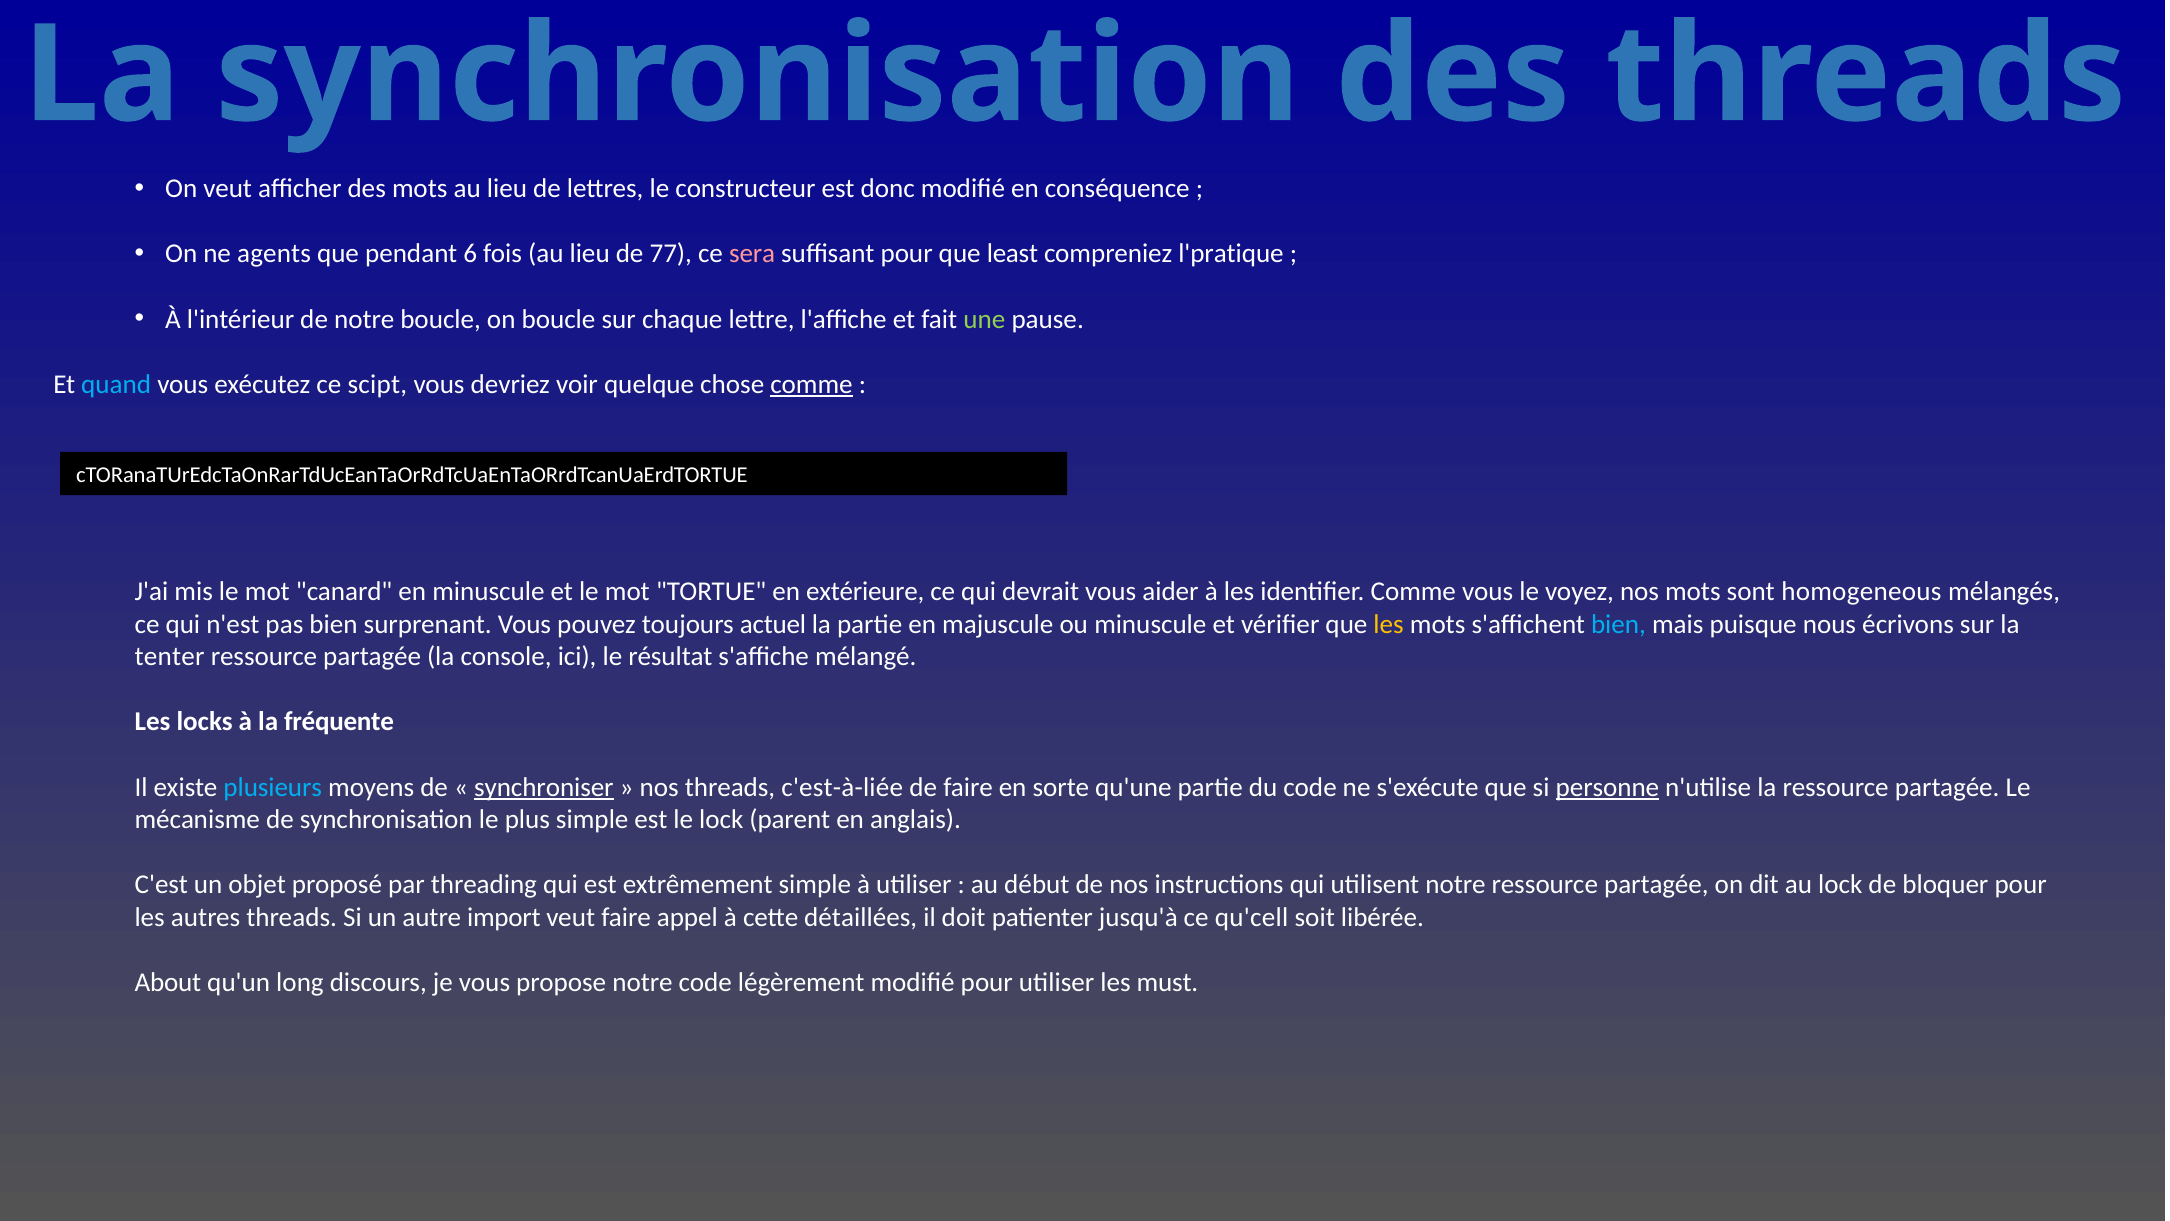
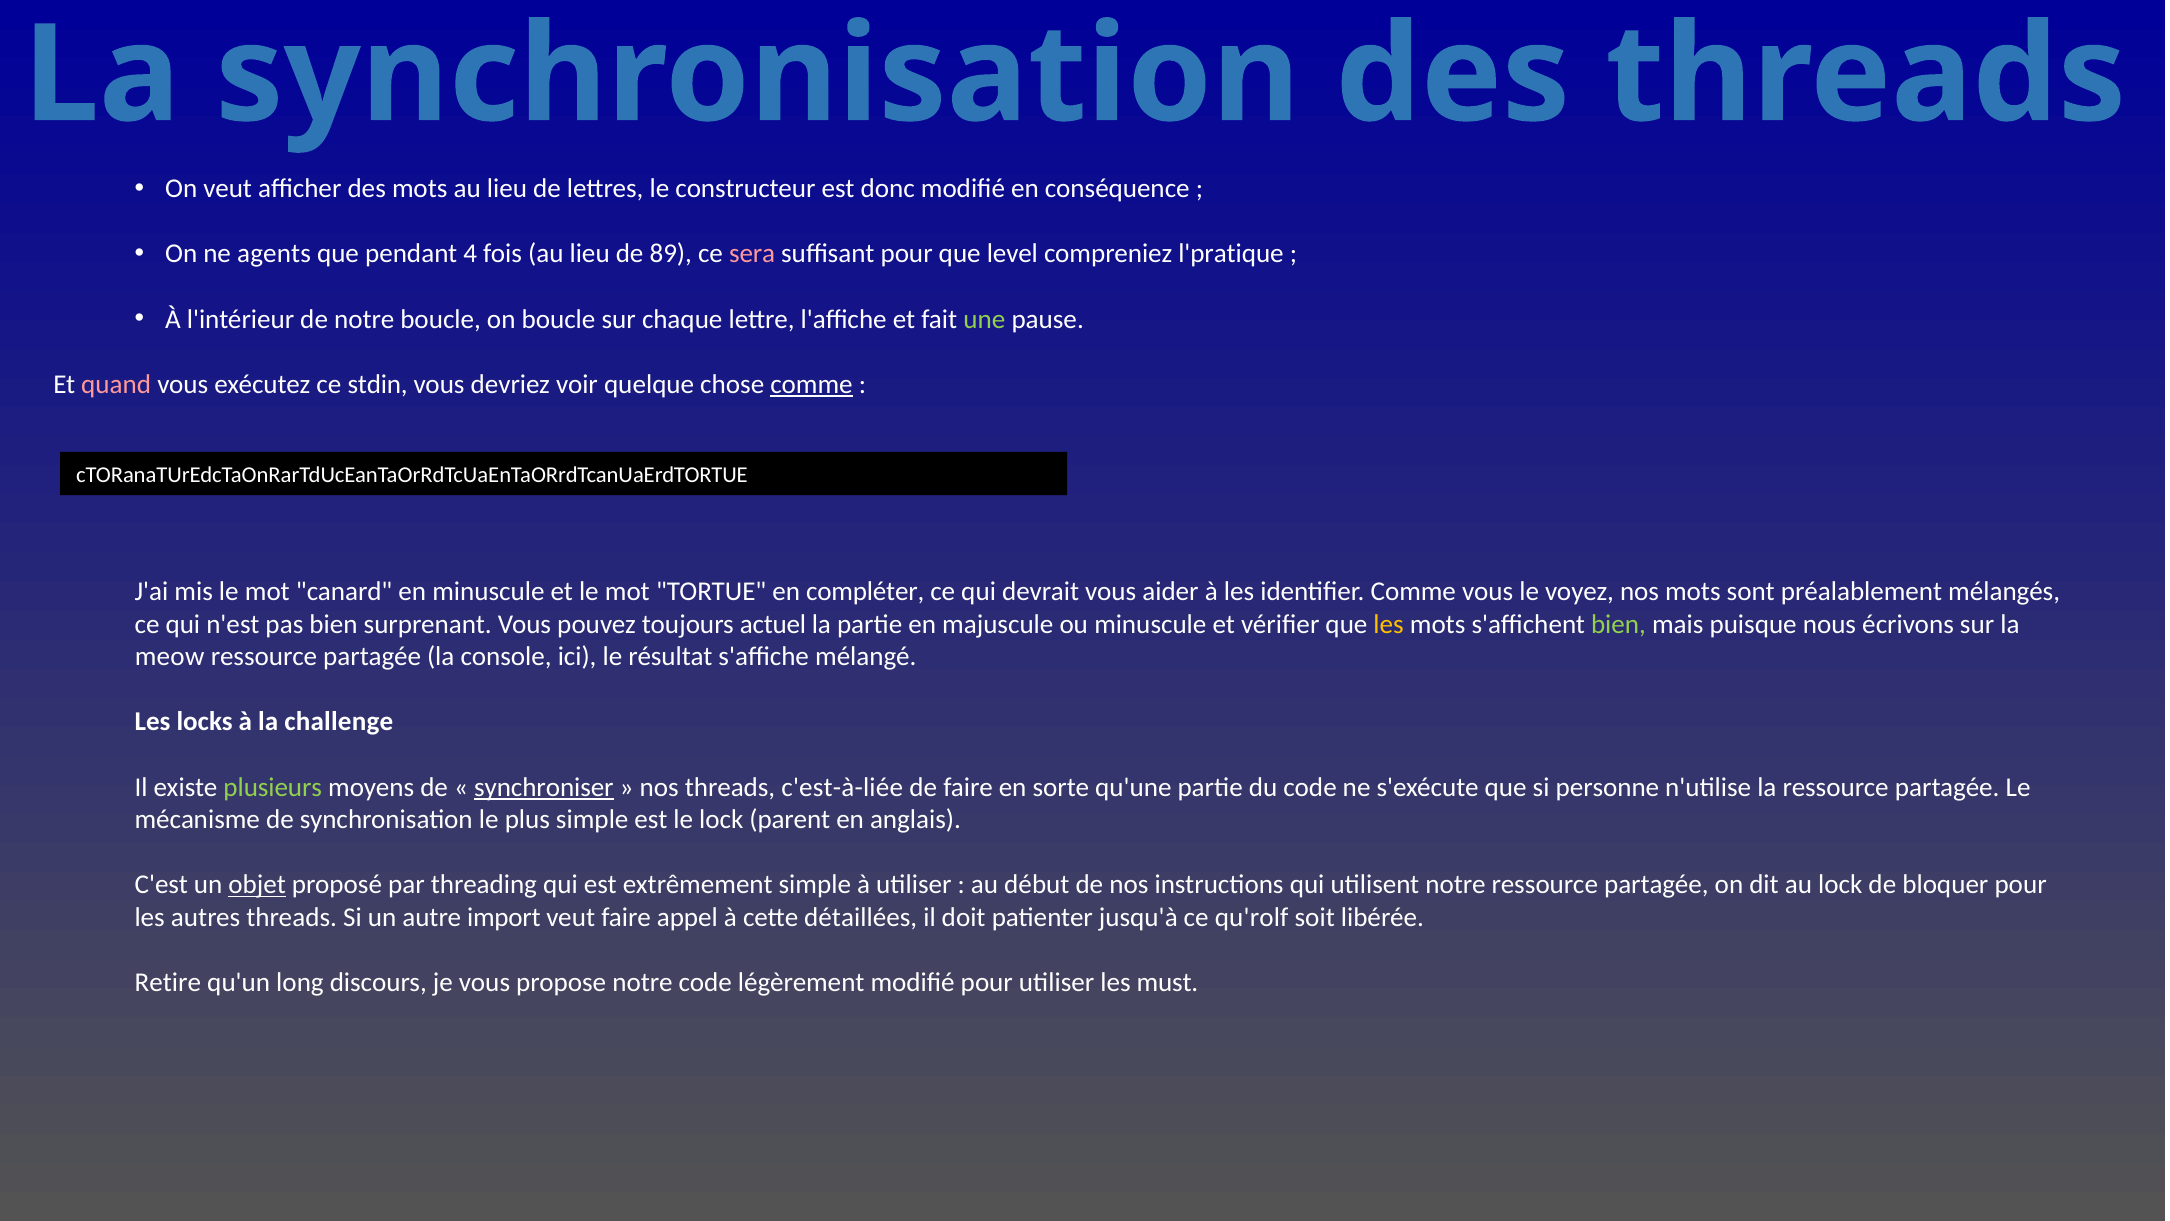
6: 6 -> 4 (470, 254)
77: 77 -> 89 (671, 254)
least: least -> level (1012, 254)
quand colour: light blue -> pink (116, 384)
scipt: scipt -> stdin (378, 384)
extérieure: extérieure -> compléter (865, 592)
homogeneous: homogeneous -> préalablement (1862, 592)
bien colour: light blue -> light green (1618, 624)
tenter: tenter -> meow (170, 657)
fréquente: fréquente -> challenge (339, 722)
plusieurs colour: light blue -> light green (273, 787)
personne underline: present -> none (1607, 787)
objet underline: none -> present (257, 885)
qu'cell: qu'cell -> qu'rolf (1252, 917)
About: About -> Retire (168, 982)
